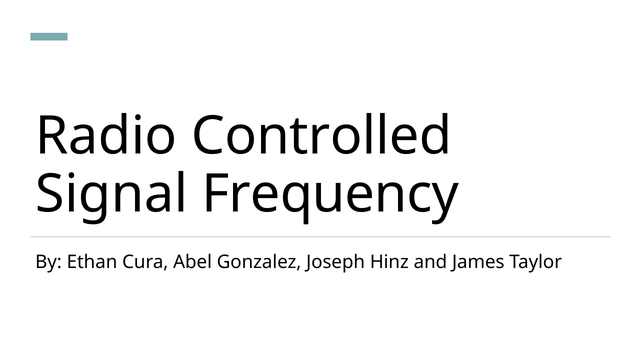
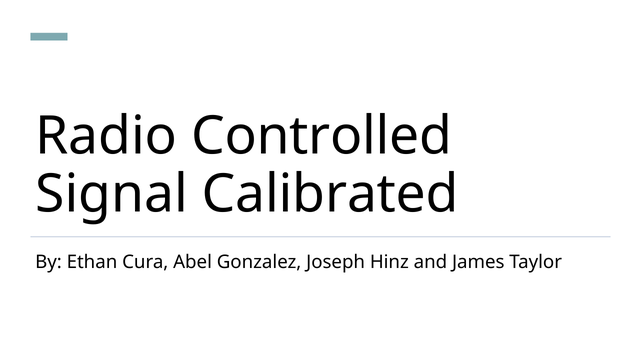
Frequency: Frequency -> Calibrated (330, 194)
